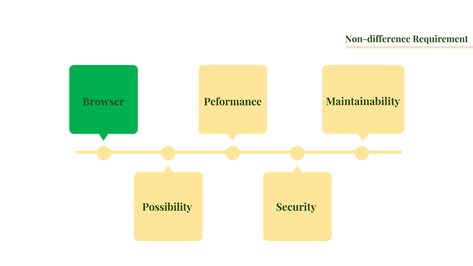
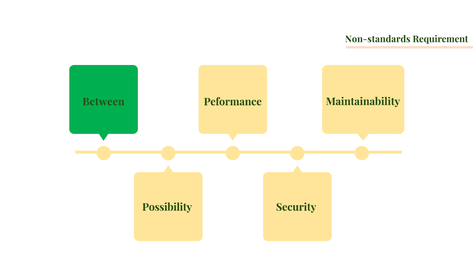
Non-difference: Non-difference -> Non-standards (378, 39)
Browser: Browser -> Between (103, 102)
